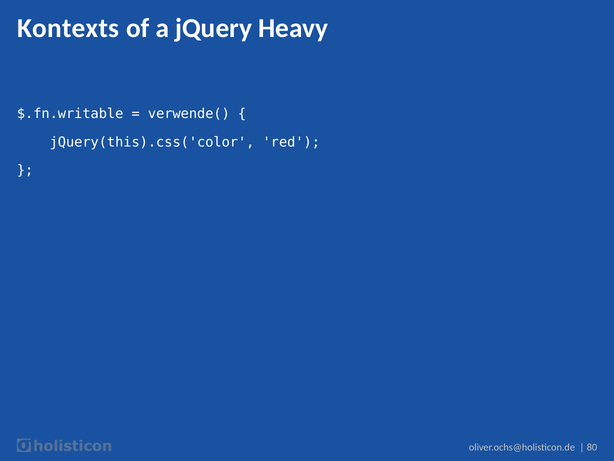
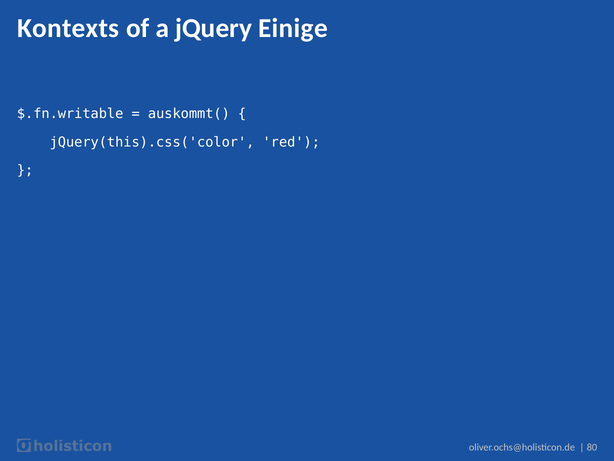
Heavy: Heavy -> Einige (293, 28)
verwende(: verwende( -> auskommt( (189, 114)
